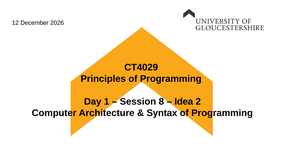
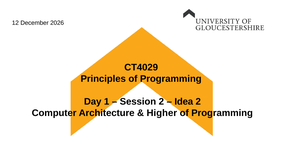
Session 8: 8 -> 2 (161, 101)
Syntax: Syntax -> Higher (162, 113)
